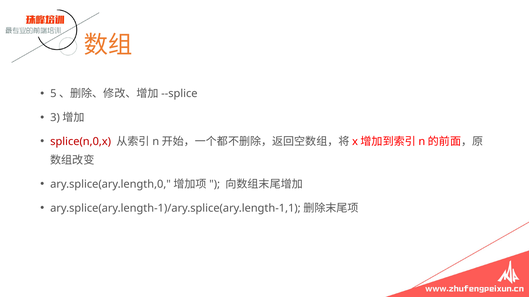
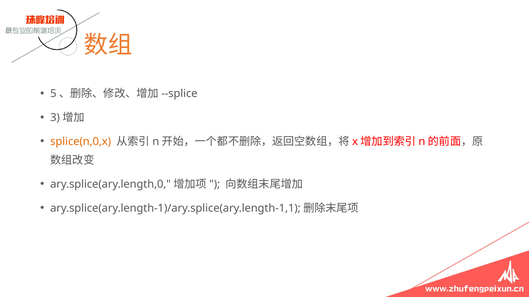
splice(n,0,x colour: red -> orange (81, 142)
